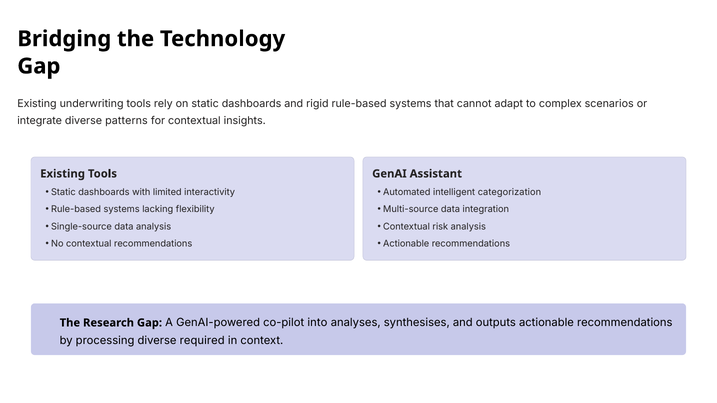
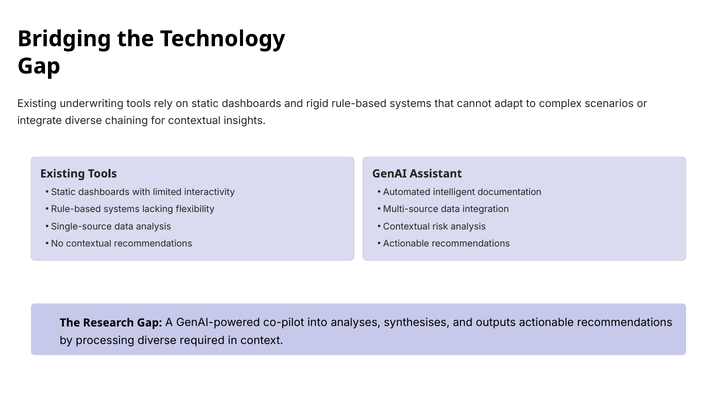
patterns: patterns -> chaining (126, 121)
categorization: categorization -> documentation (510, 192)
